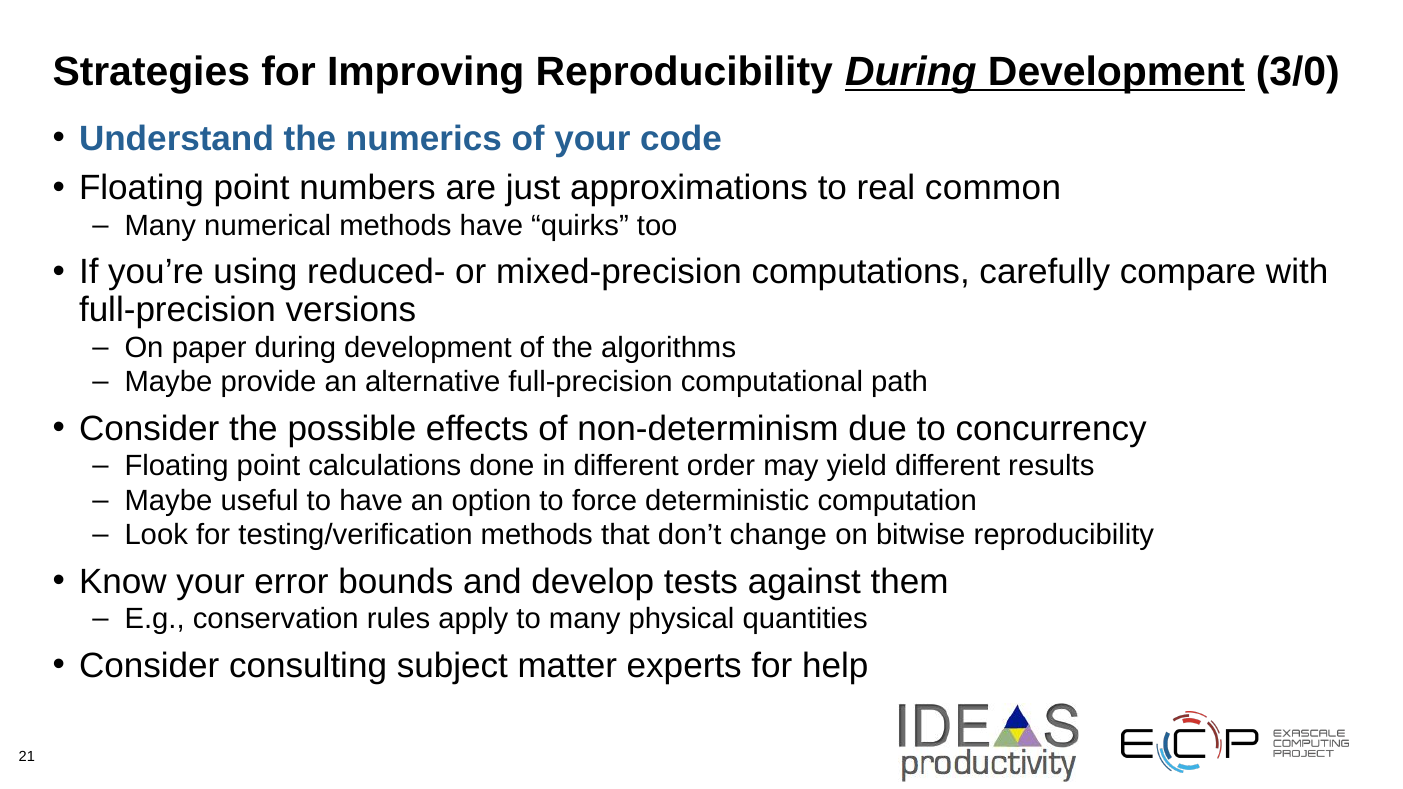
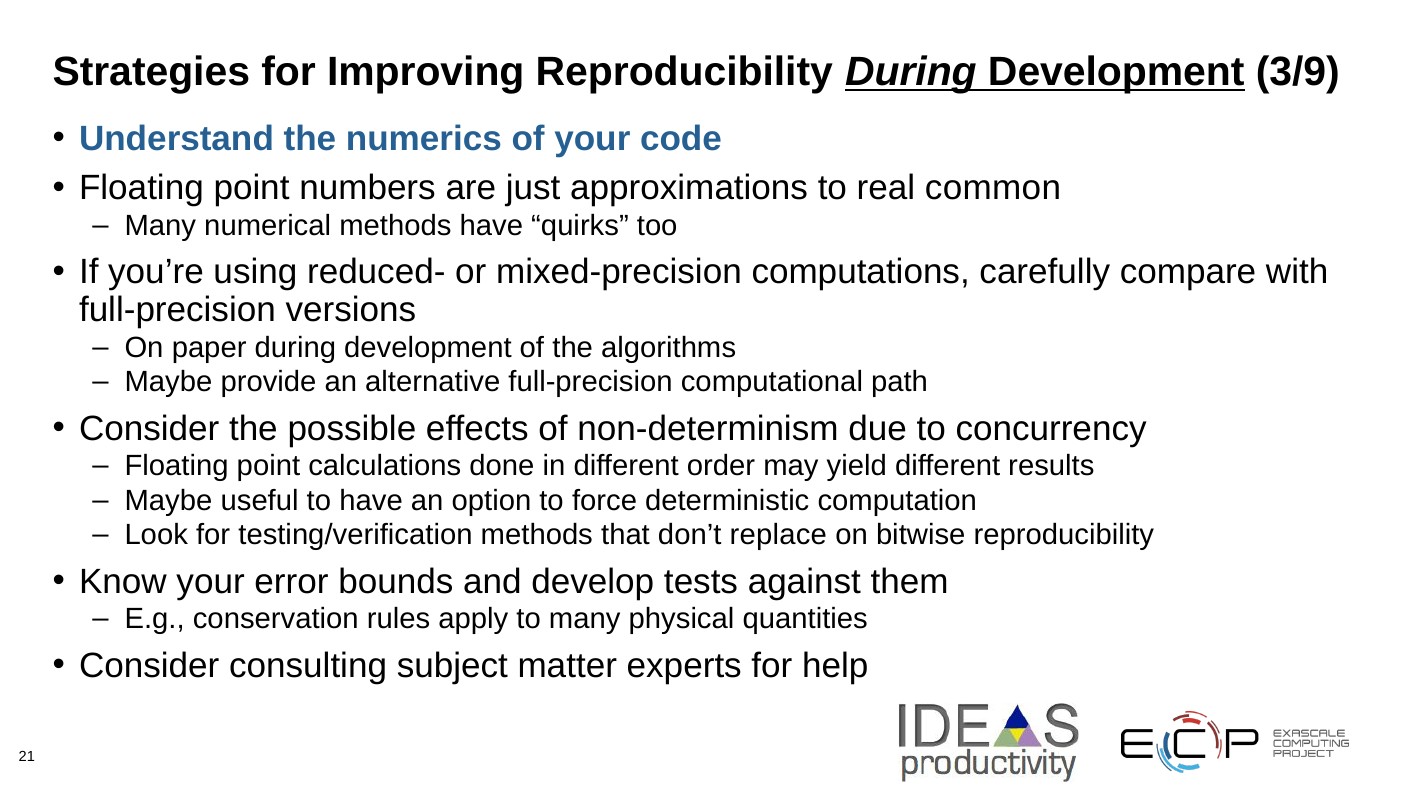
3/0: 3/0 -> 3/9 (1298, 73)
change: change -> replace (778, 535)
